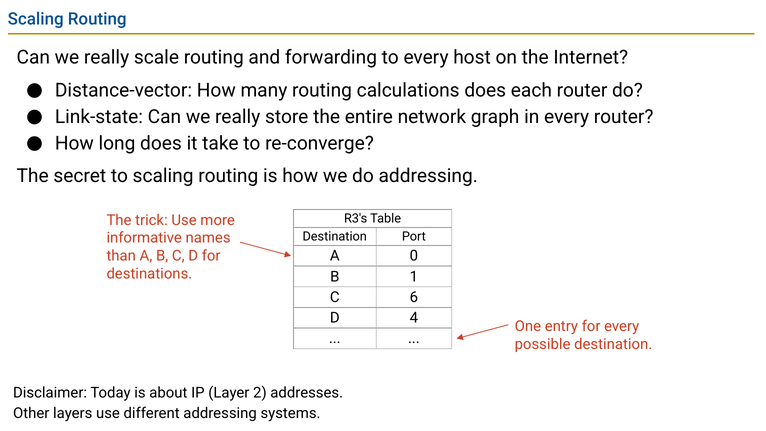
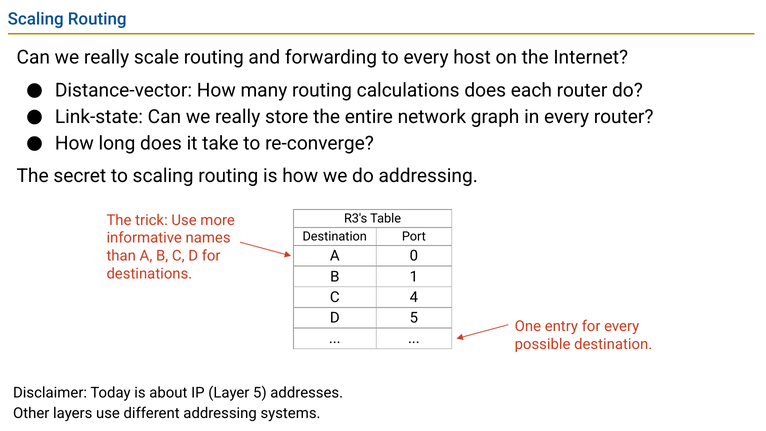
6: 6 -> 4 (414, 297)
D 4: 4 -> 5 (414, 318)
Layer 2: 2 -> 5 (260, 393)
